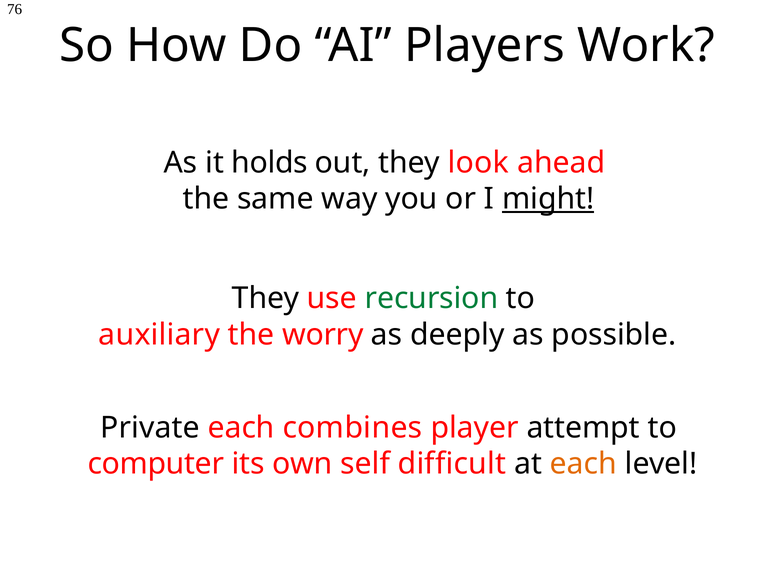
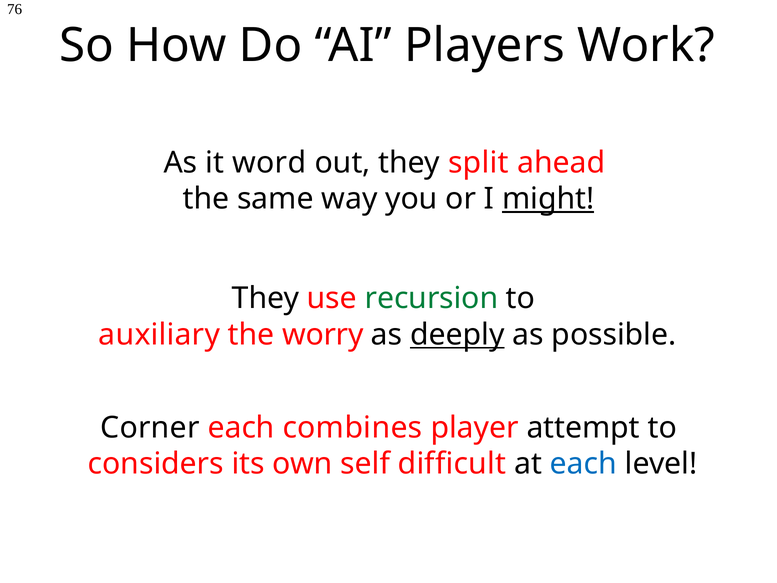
holds: holds -> word (269, 163)
look: look -> split (478, 163)
deeply underline: none -> present (457, 335)
Private: Private -> Corner (150, 427)
computer: computer -> considers (156, 464)
each colour: orange -> blue (583, 464)
